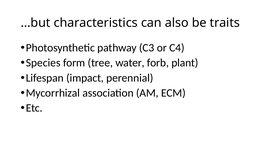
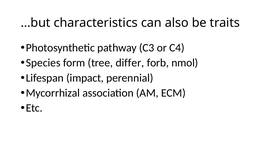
water: water -> differ (130, 63)
plant: plant -> nmol (185, 63)
